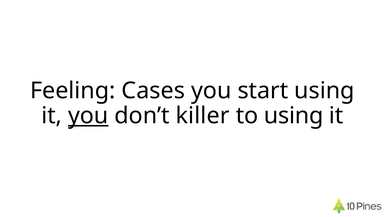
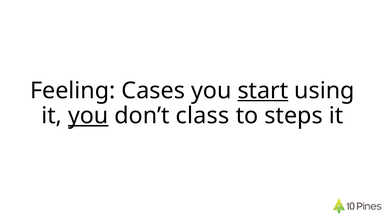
start underline: none -> present (263, 91)
killer: killer -> class (203, 116)
to using: using -> steps (294, 116)
